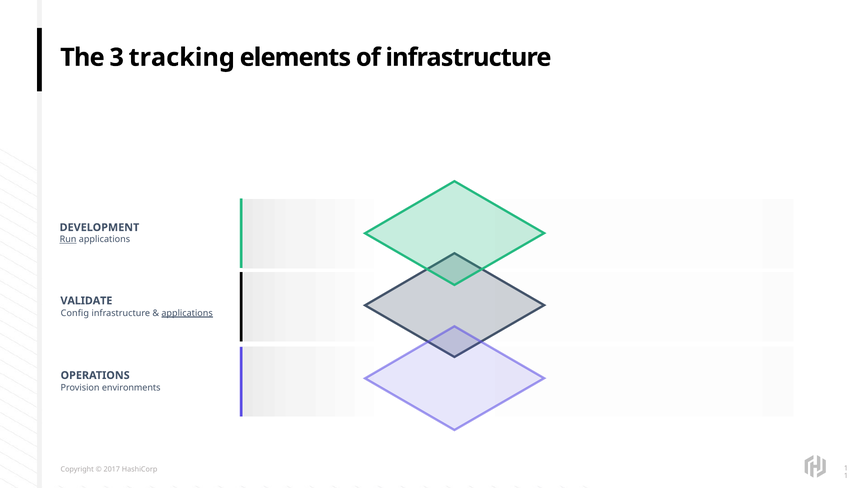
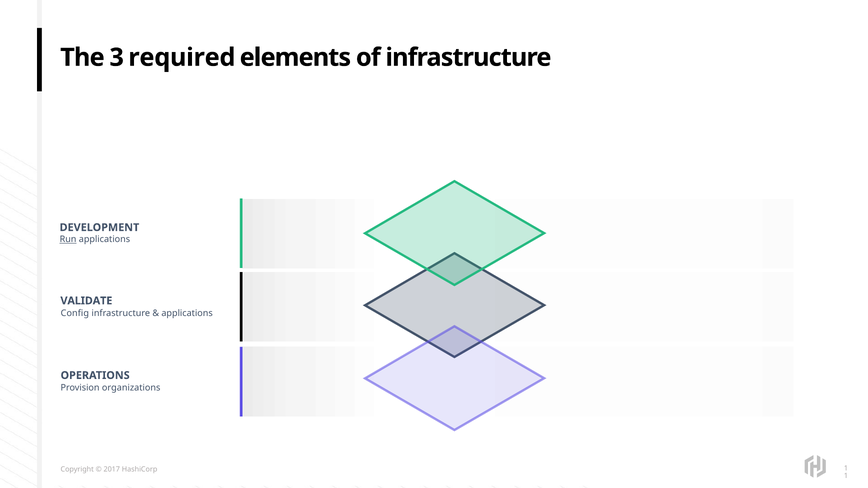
tracking: tracking -> required (182, 58)
applications underline: present -> none (187, 313)
environments: environments -> organizations (131, 388)
